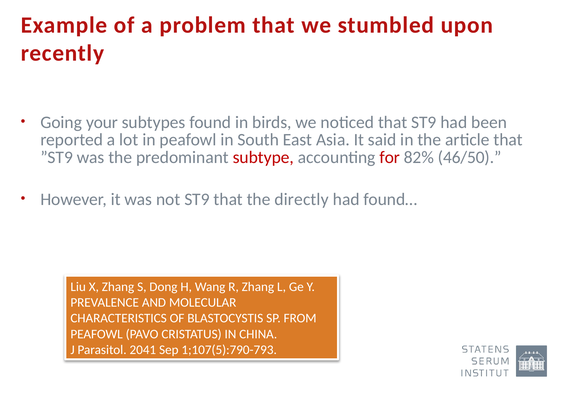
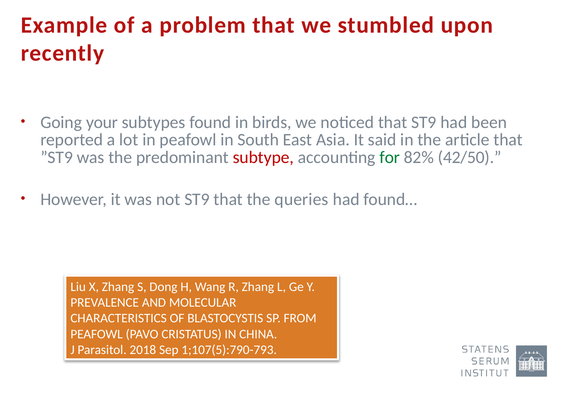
for colour: red -> green (390, 157)
46/50: 46/50 -> 42/50 (470, 157)
directly: directly -> queries (302, 199)
2041: 2041 -> 2018 (143, 350)
